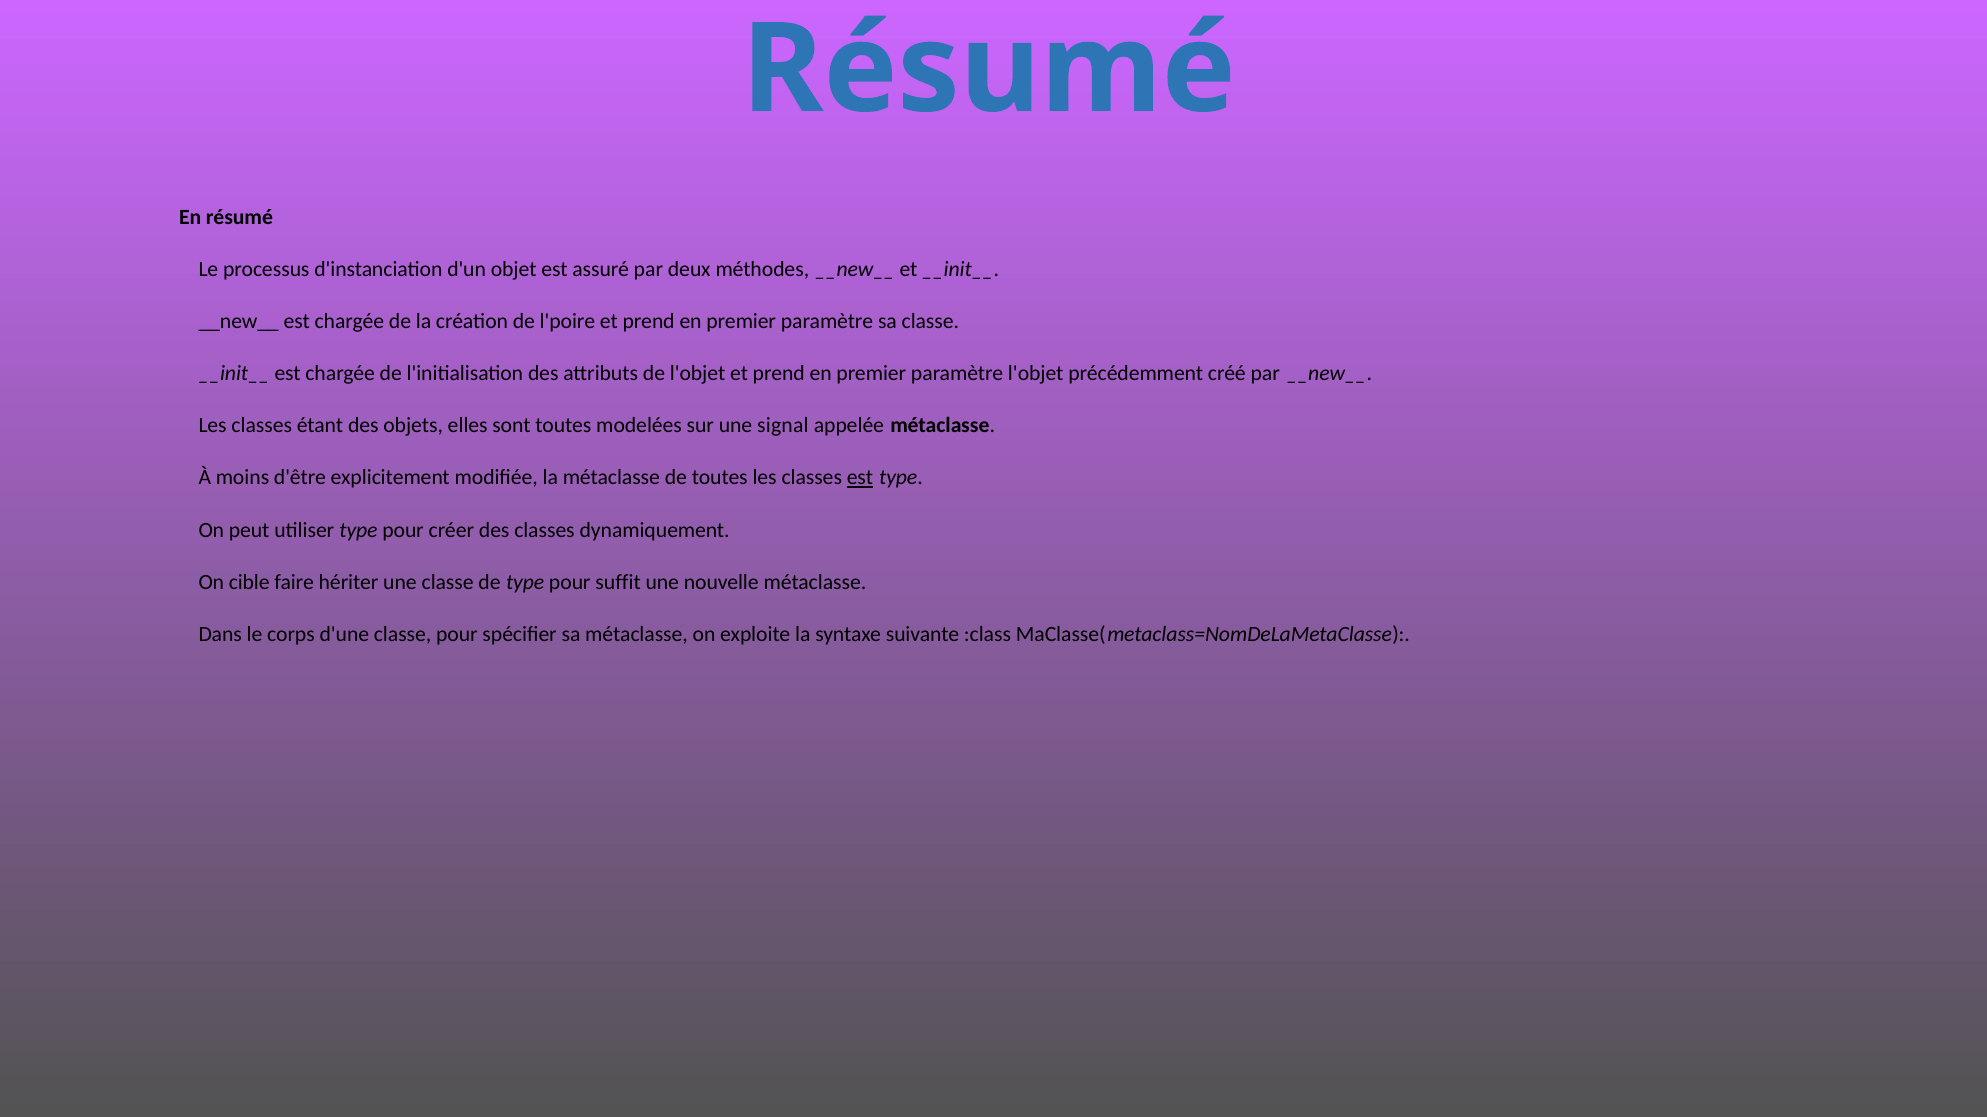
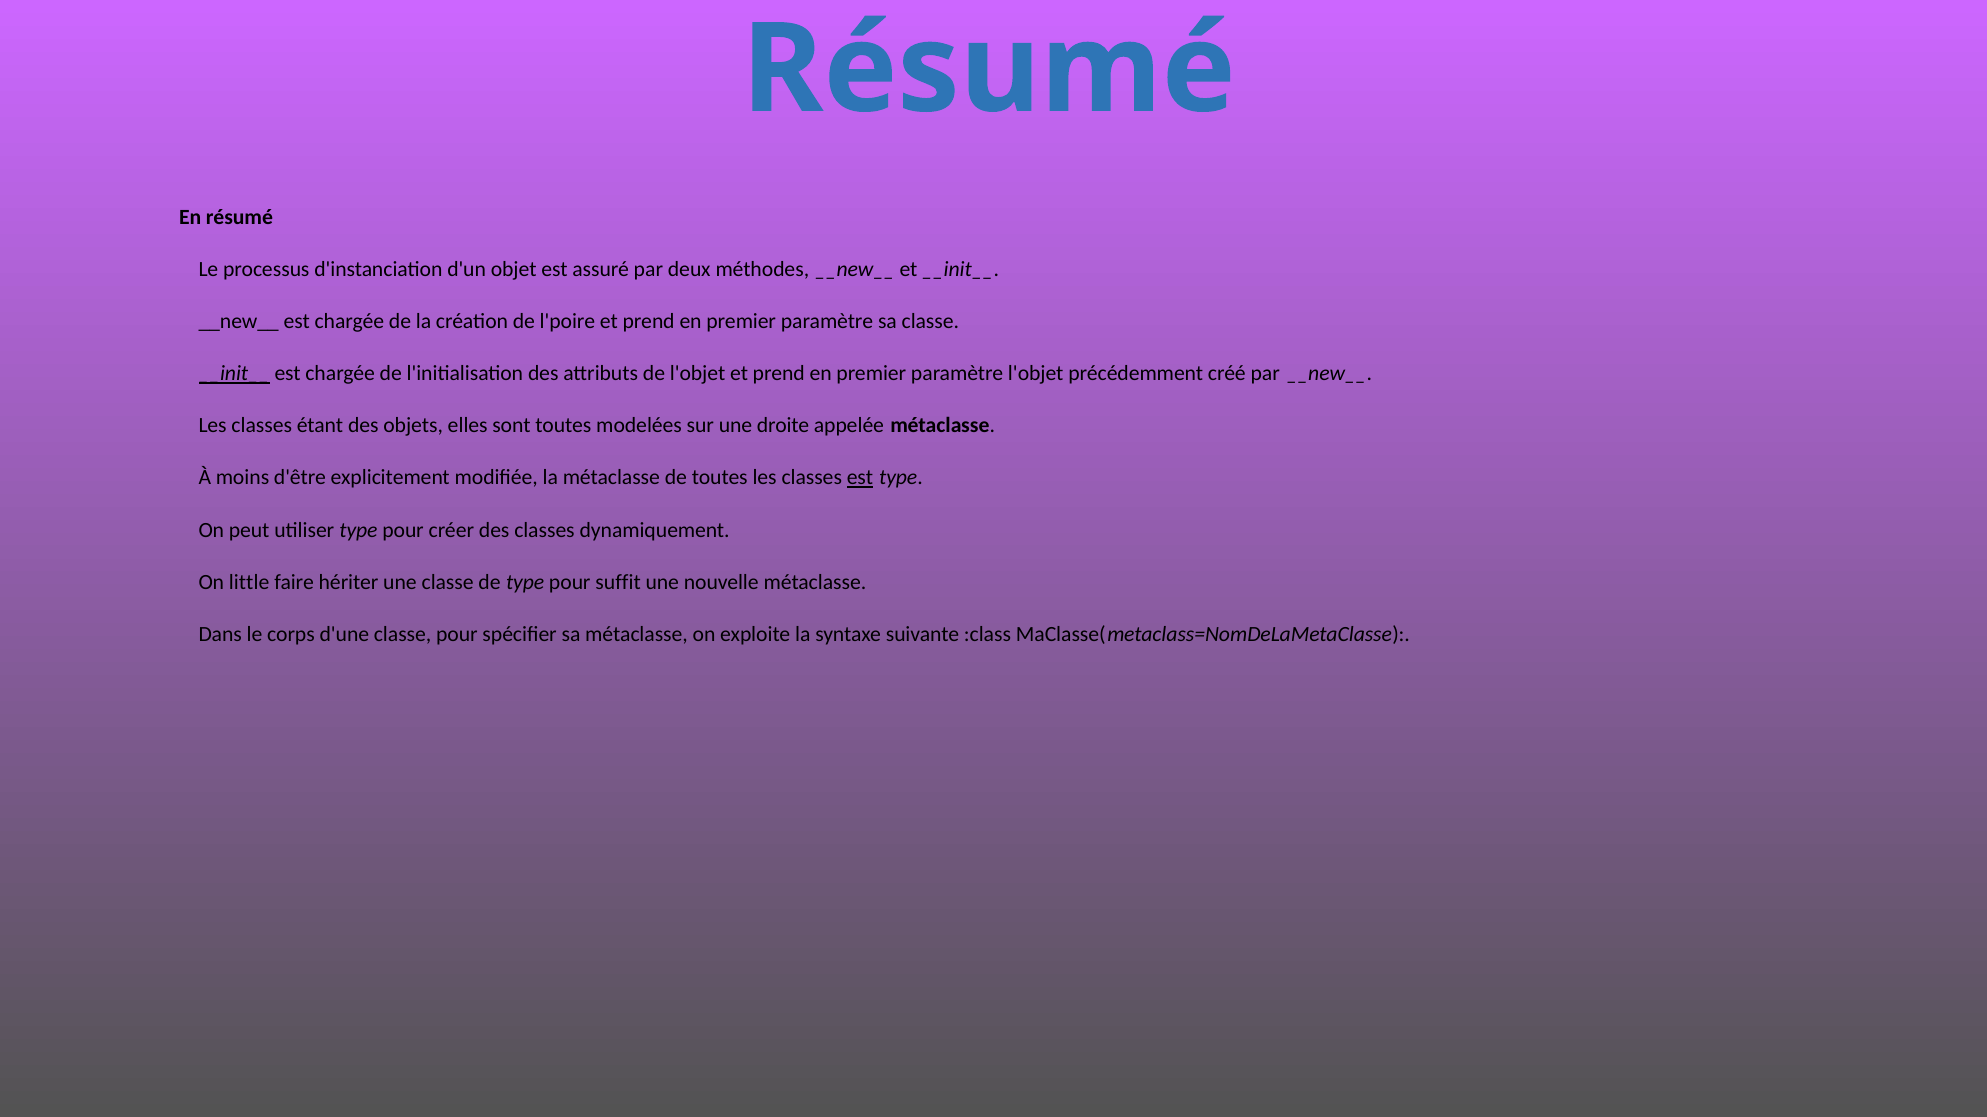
__init__ underline: none -> present (234, 374)
signal: signal -> droite (783, 426)
cible: cible -> little (249, 582)
